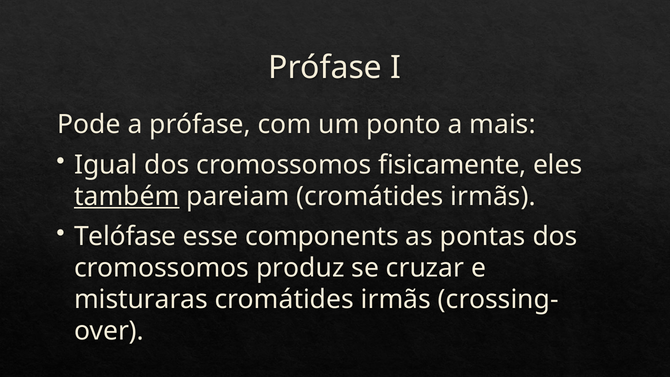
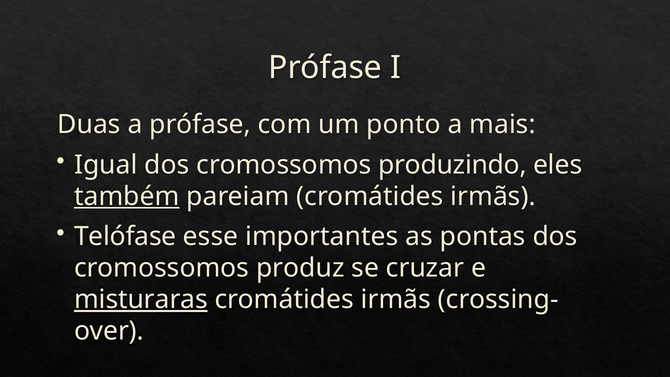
Pode: Pode -> Duas (89, 124)
fisicamente: fisicamente -> produzindo (452, 165)
components: components -> importantes (322, 236)
misturaras underline: none -> present (141, 299)
